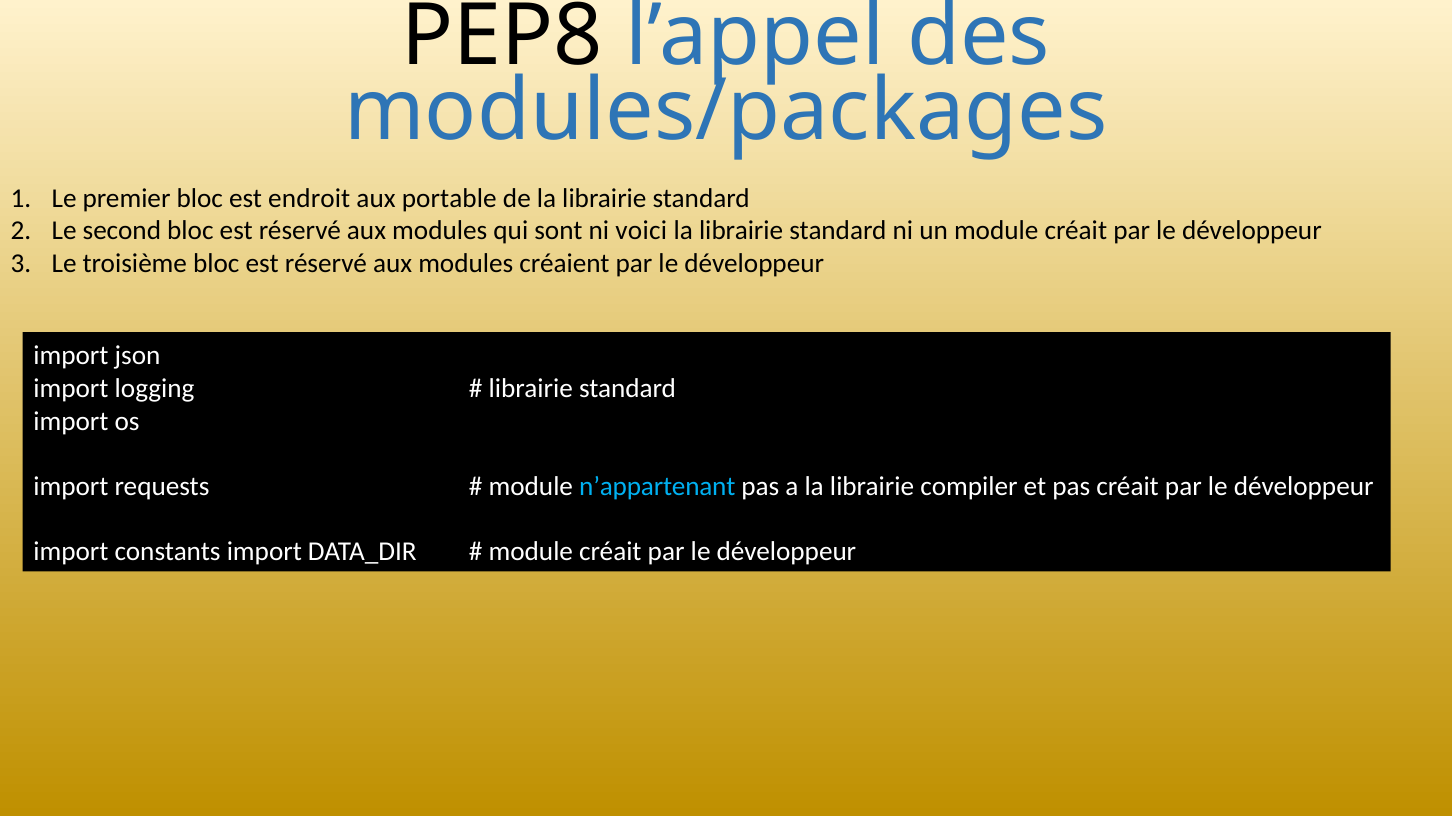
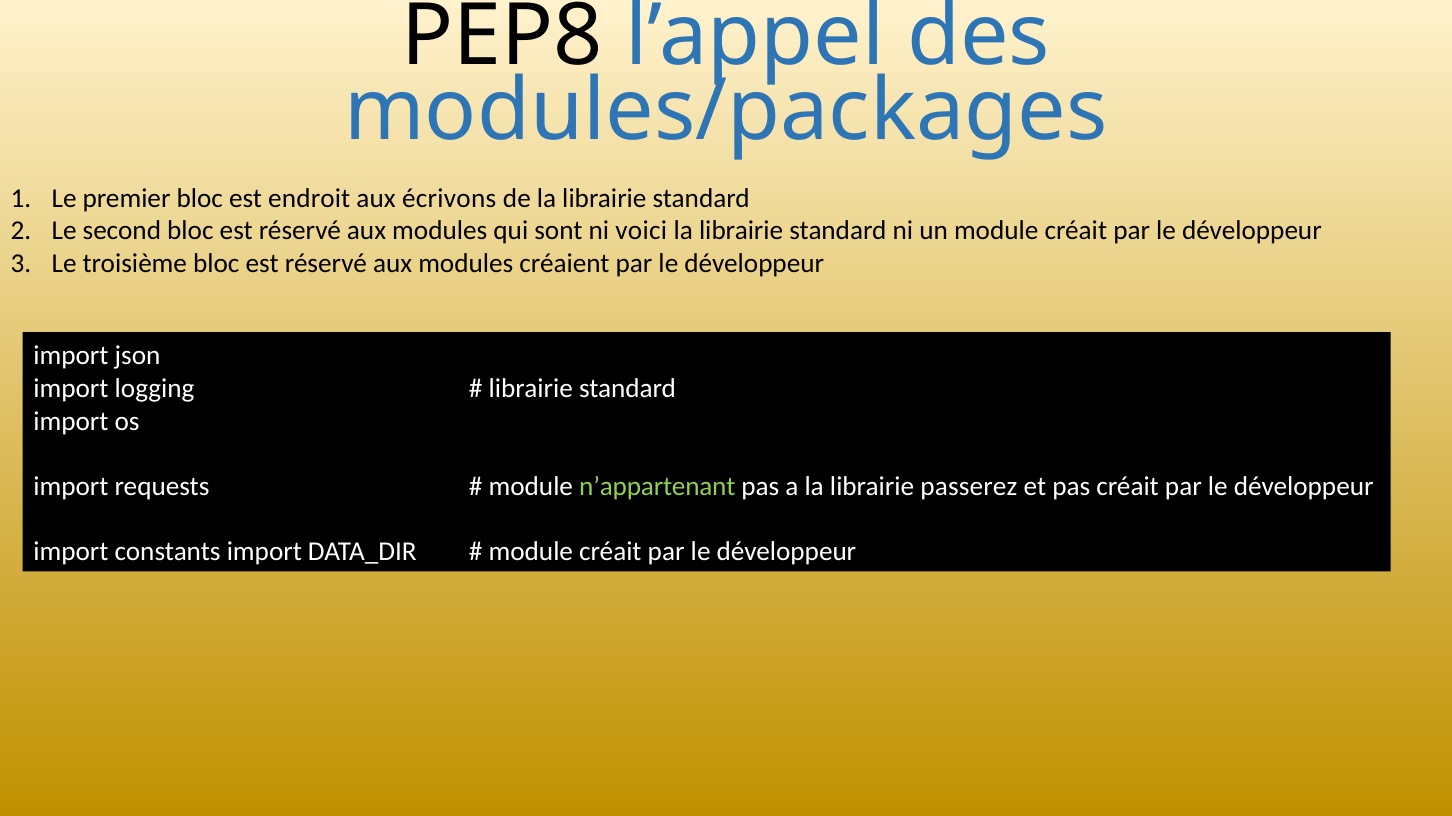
portable: portable -> écrivons (449, 198)
n’appartenant colour: light blue -> light green (657, 487)
compiler: compiler -> passerez (969, 487)
